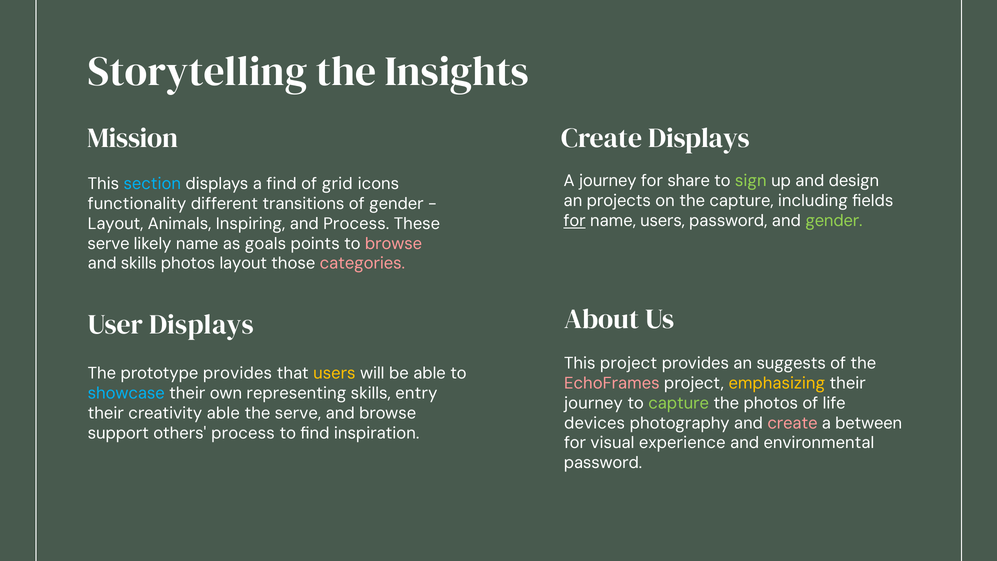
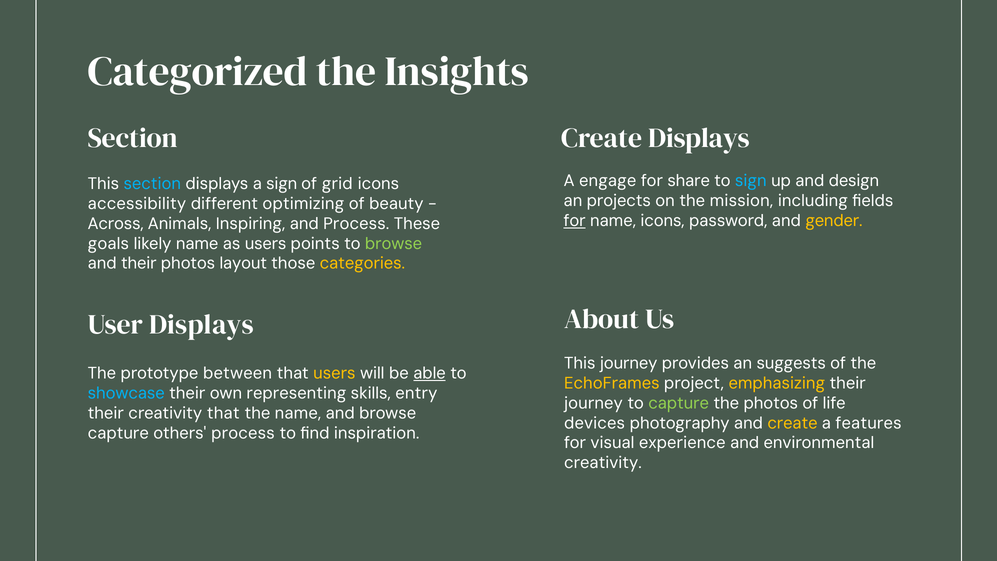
Storytelling: Storytelling -> Categorized (198, 72)
Mission: Mission -> Section (133, 138)
A journey: journey -> engage (608, 181)
sign colour: light green -> light blue (751, 181)
a find: find -> sign (282, 184)
the capture: capture -> mission (741, 201)
functionality: functionality -> accessibility (137, 204)
transitions: transitions -> optimizing (303, 204)
of gender: gender -> beauty (396, 204)
name users: users -> icons (663, 221)
gender colour: light green -> yellow (834, 221)
Layout: Layout -> Across (116, 224)
serve: serve -> goals (108, 243)
as goals: goals -> users (266, 243)
browse colour: pink -> light green (394, 243)
and skills: skills -> their (139, 263)
categories colour: pink -> yellow (362, 263)
This project: project -> journey (629, 363)
prototype provides: provides -> between (238, 373)
able underline: none -> present (430, 373)
EchoFrames colour: pink -> yellow (612, 383)
creativity able: able -> that (223, 413)
the serve: serve -> name (298, 413)
create colour: pink -> yellow (792, 423)
between: between -> features (869, 423)
support: support -> capture (118, 433)
password: password -> creativity (603, 463)
